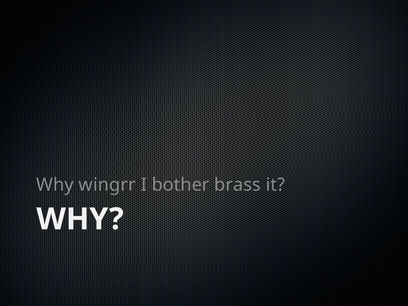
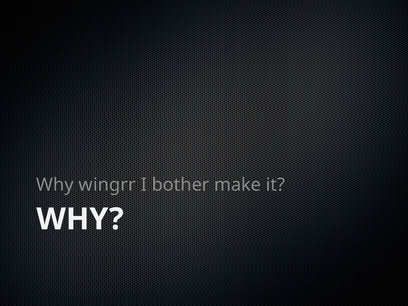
brass: brass -> make (238, 185)
